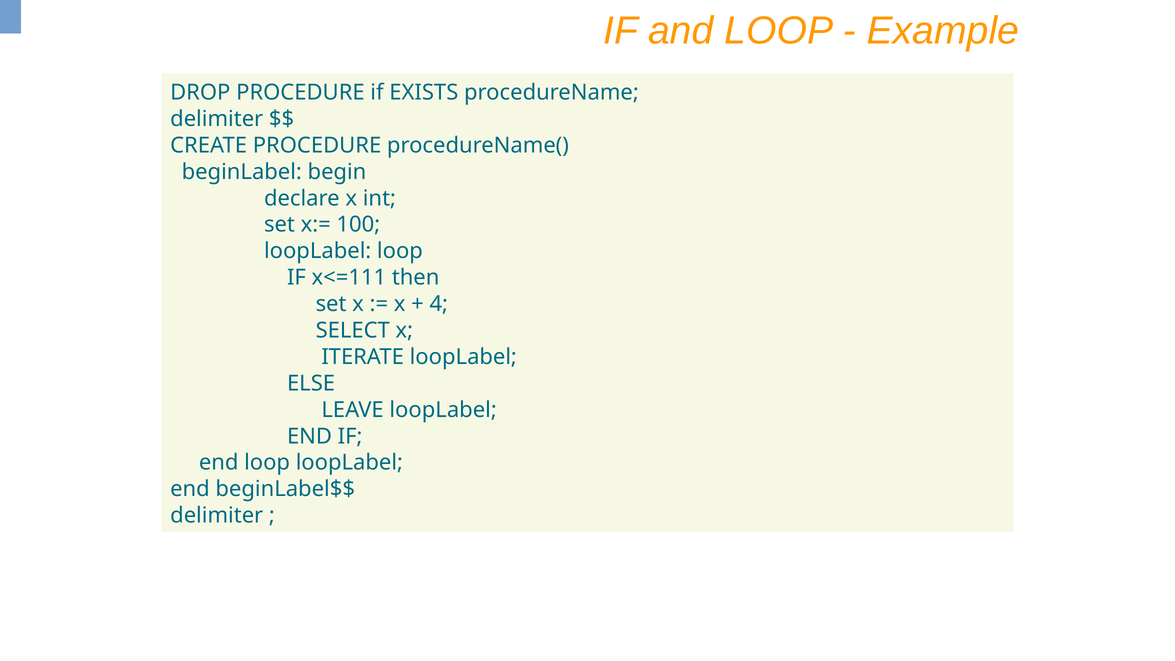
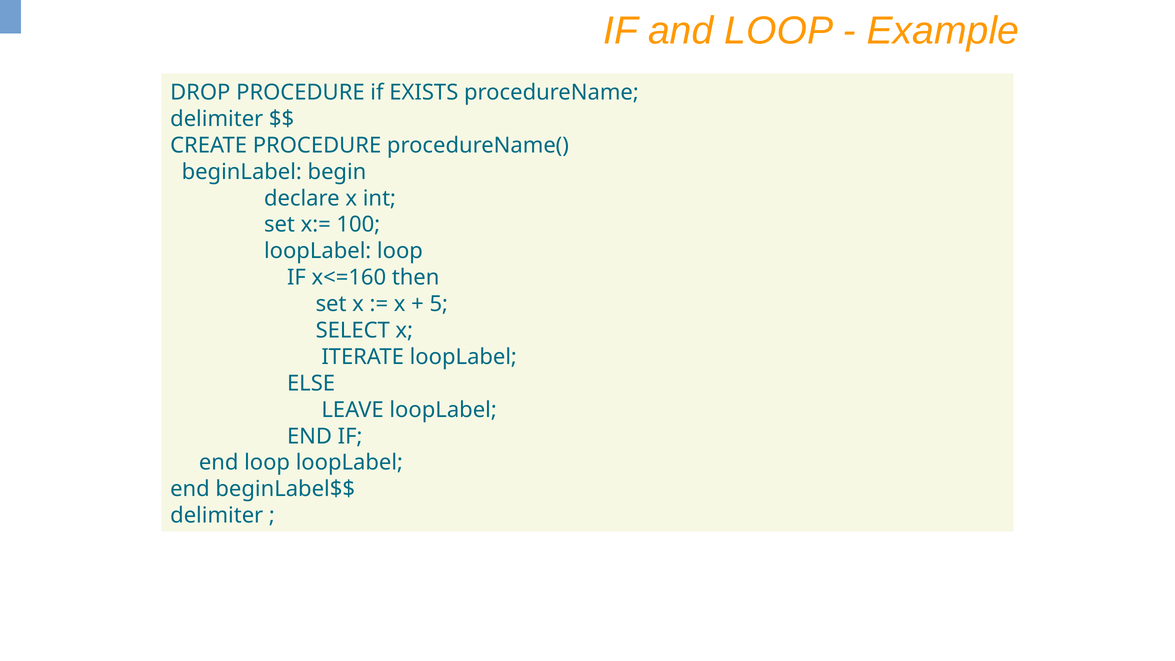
x<=111: x<=111 -> x<=160 (349, 278)
4: 4 -> 5 (439, 304)
